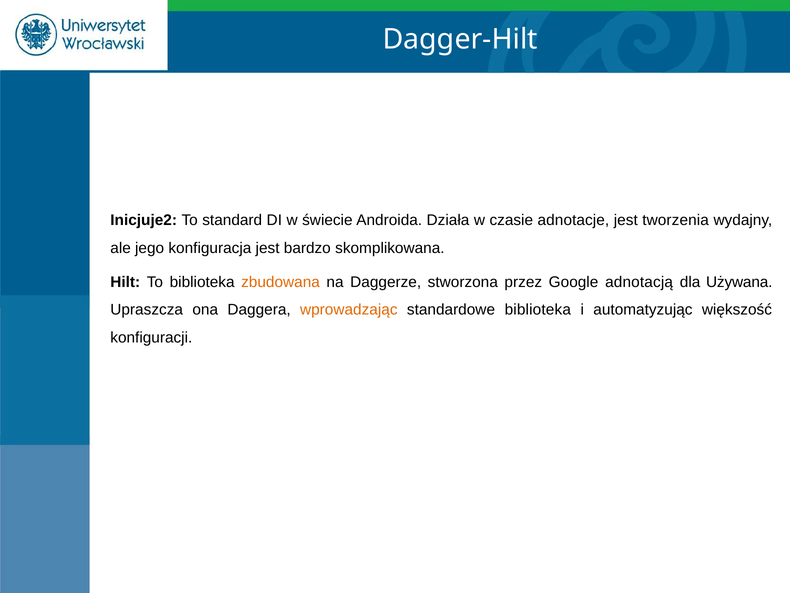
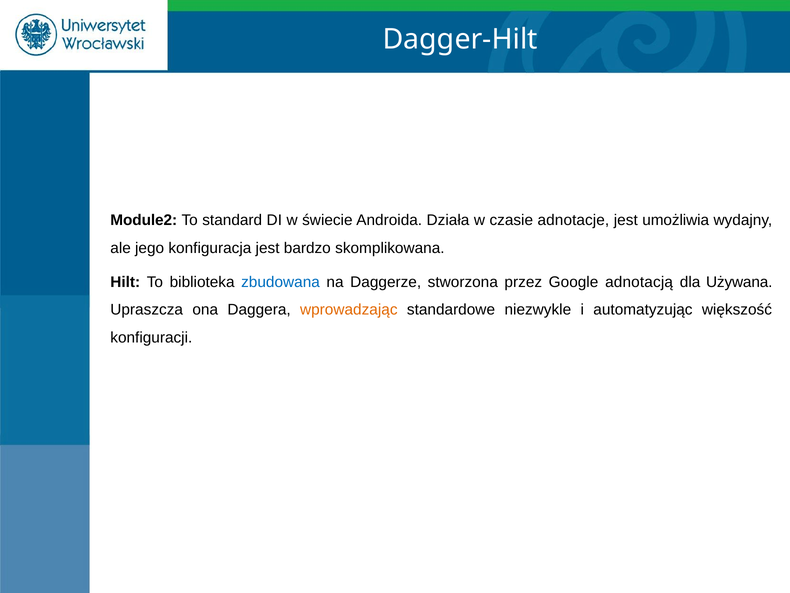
Inicjuje2: Inicjuje2 -> Module2 (144, 220)
tworzenia: tworzenia -> umożliwia (676, 220)
zbudowana colour: orange -> blue (281, 282)
standardowe biblioteka: biblioteka -> niezwykle (538, 310)
